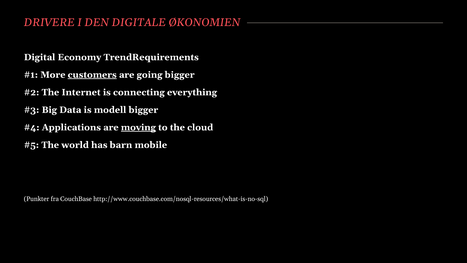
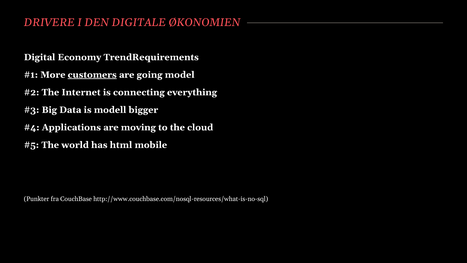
going bigger: bigger -> model (180, 75)
moving underline: present -> none (138, 127)
barn: barn -> html (121, 145)
